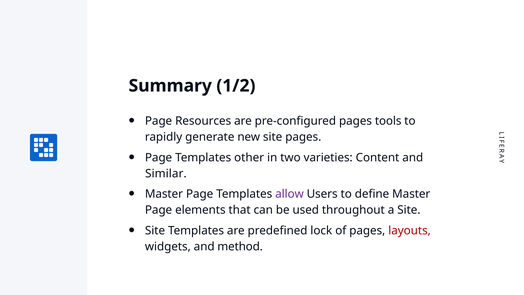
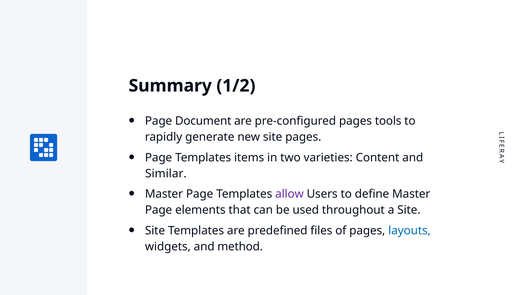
Resources: Resources -> Document (203, 121)
other: other -> items (249, 157)
lock: lock -> files (321, 230)
layouts colour: red -> blue (410, 230)
